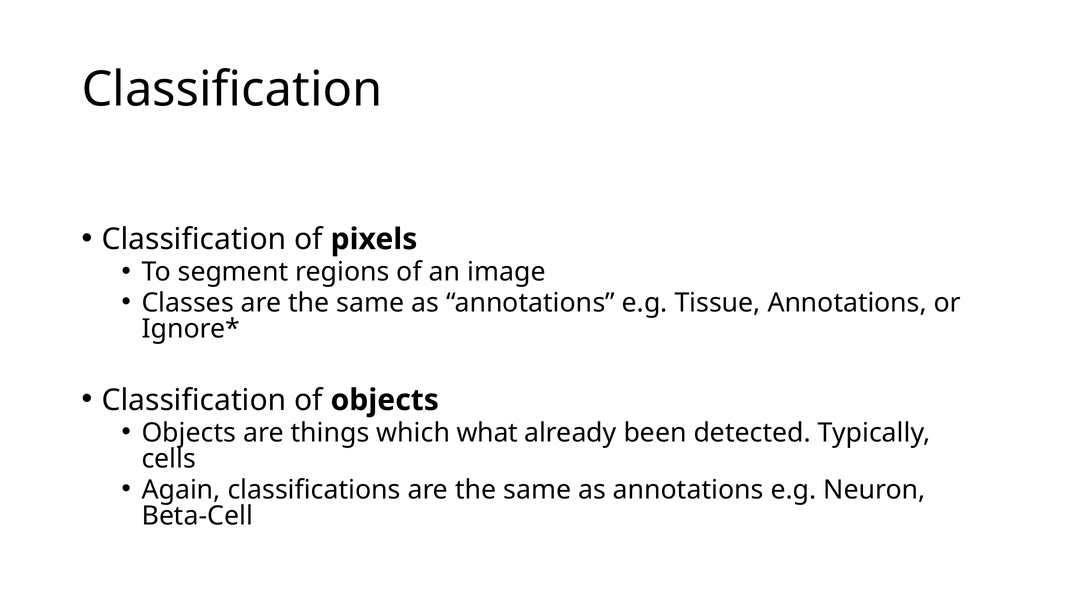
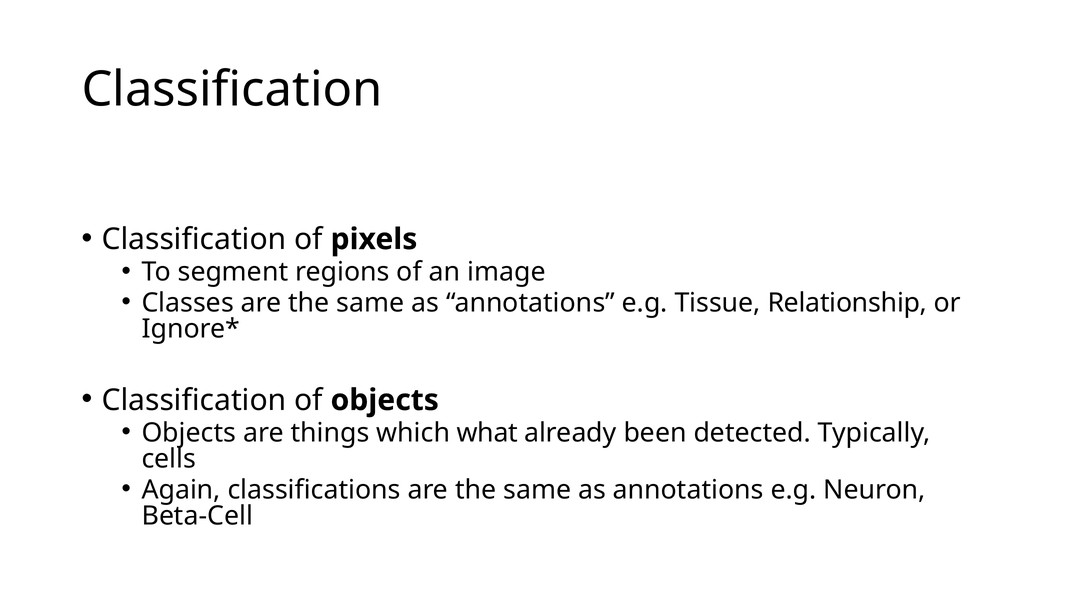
Tissue Annotations: Annotations -> Relationship (847, 303)
